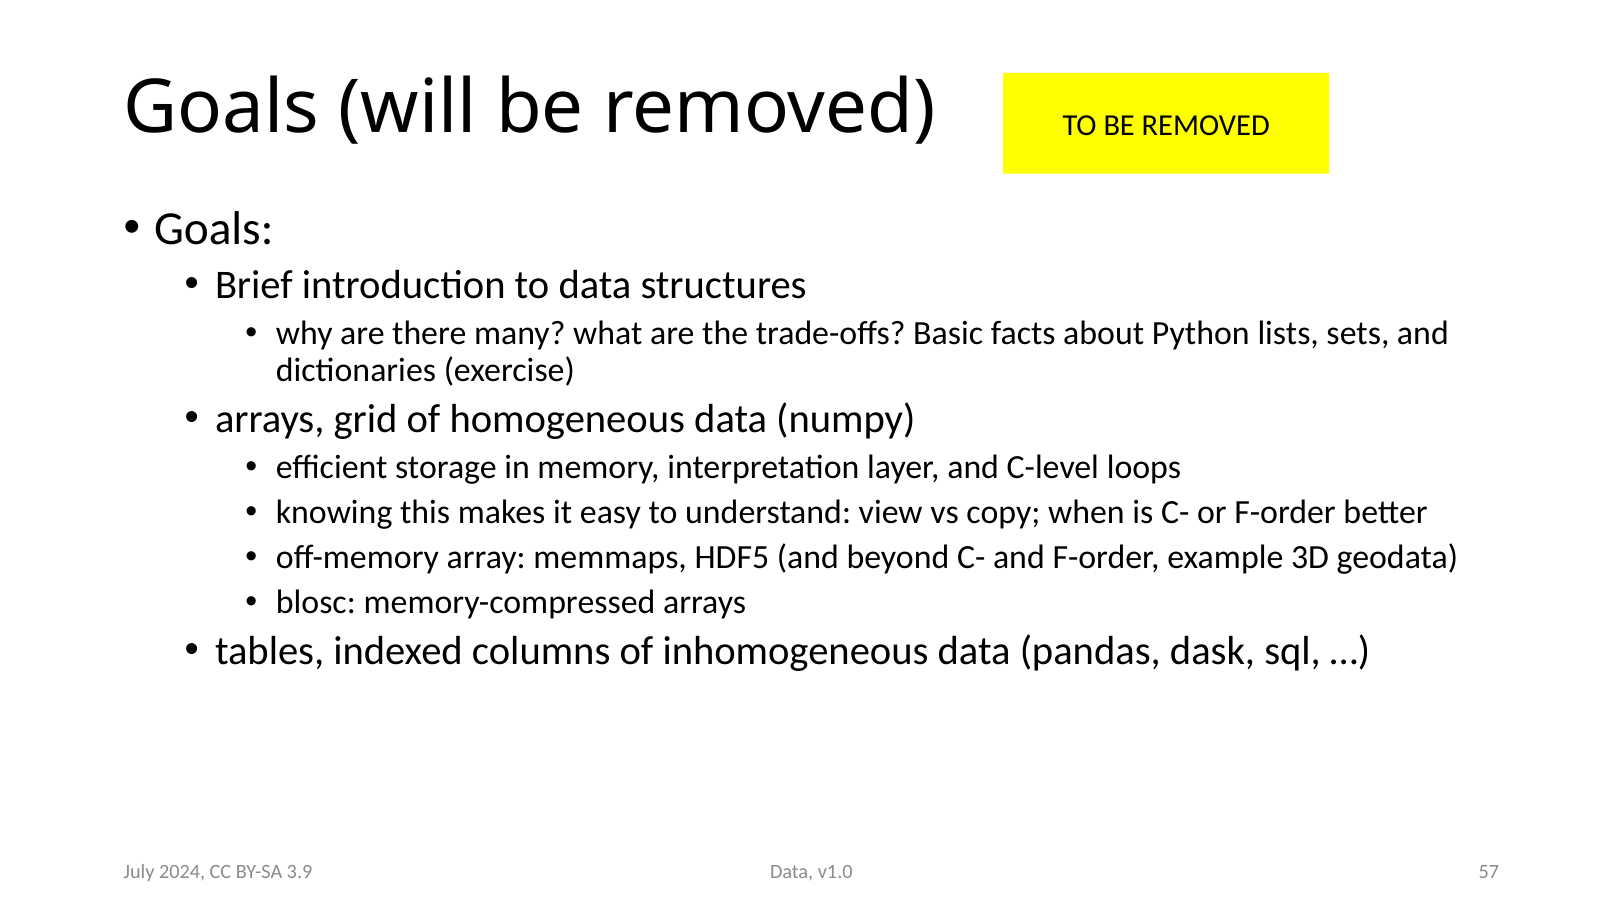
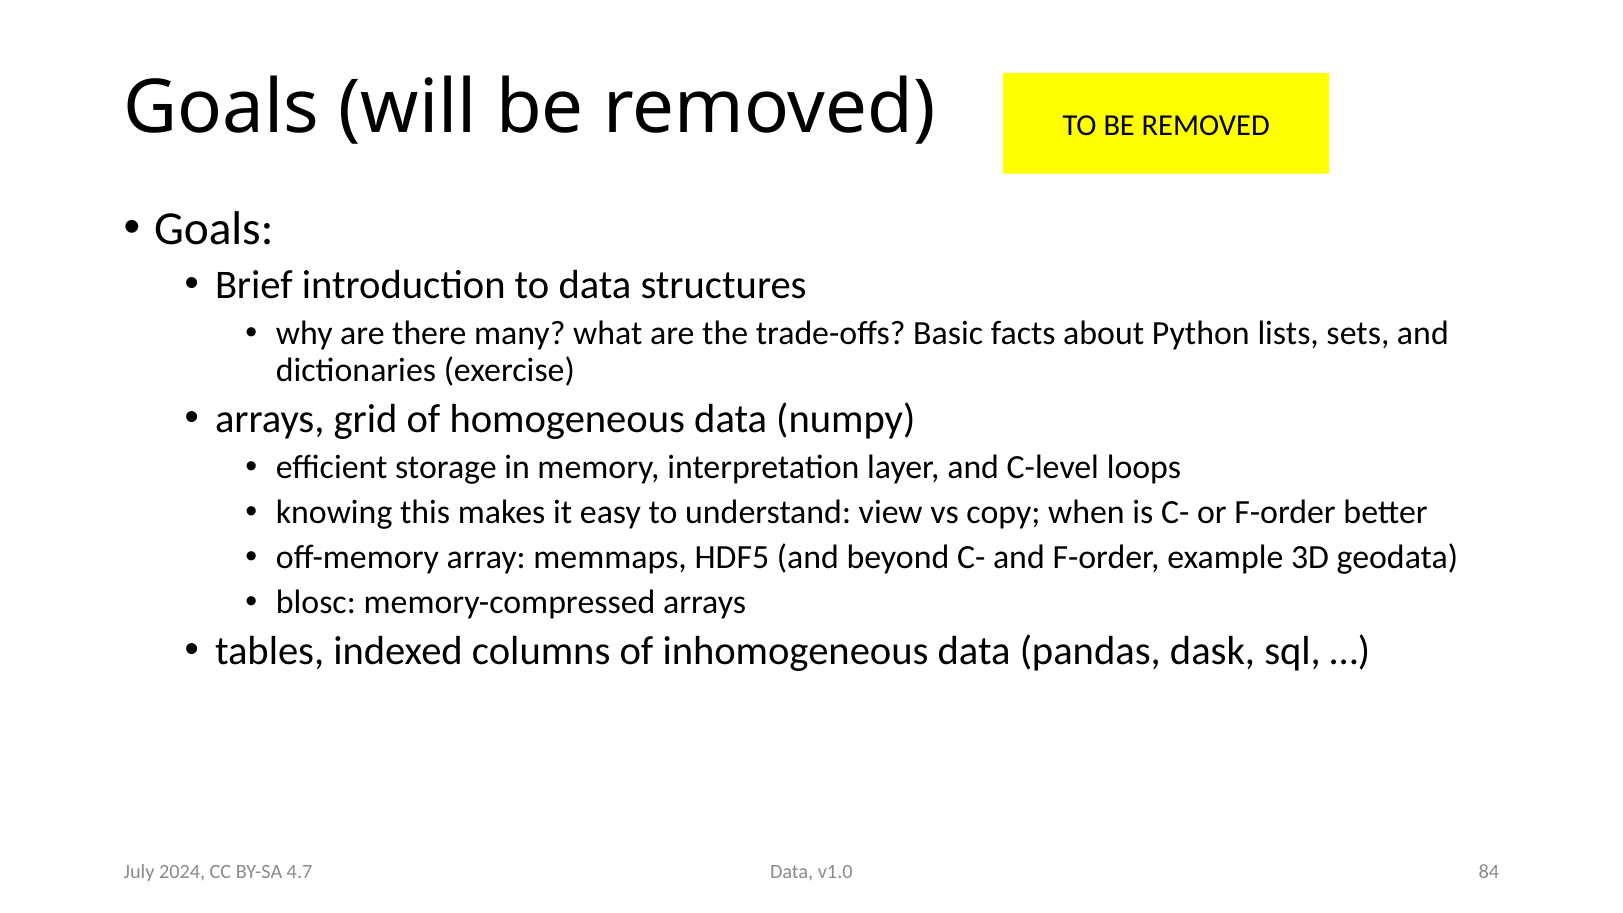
57: 57 -> 84 (1489, 872)
3.9: 3.9 -> 4.7 (300, 872)
